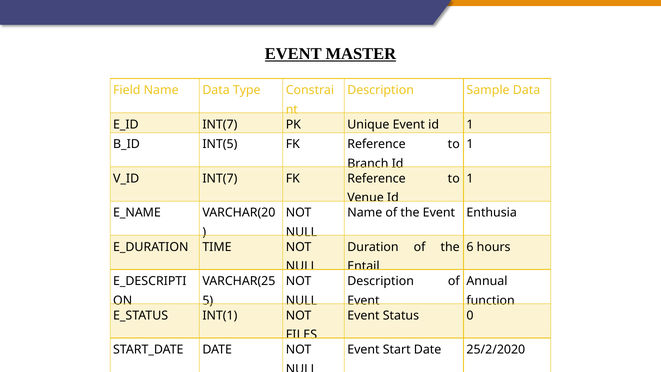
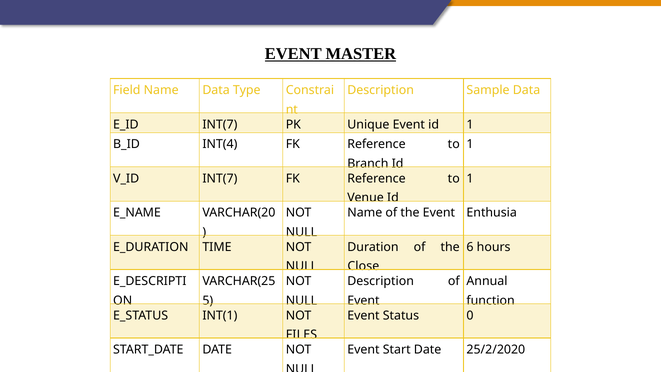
INT(5: INT(5 -> INT(4 (220, 144)
Entail: Entail -> Close (363, 266)
